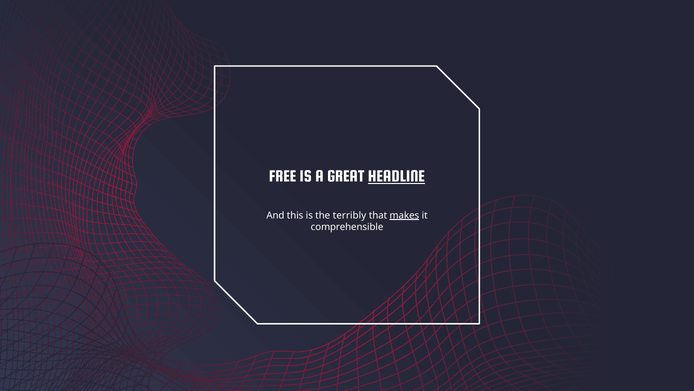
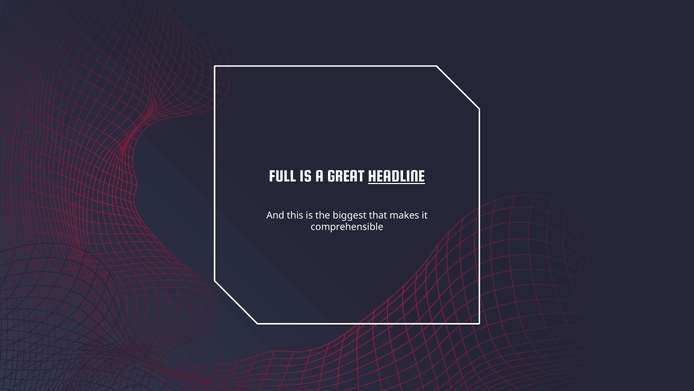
FREE: FREE -> FULL (283, 176)
terribly: terribly -> biggest (350, 215)
makes underline: present -> none (404, 215)
